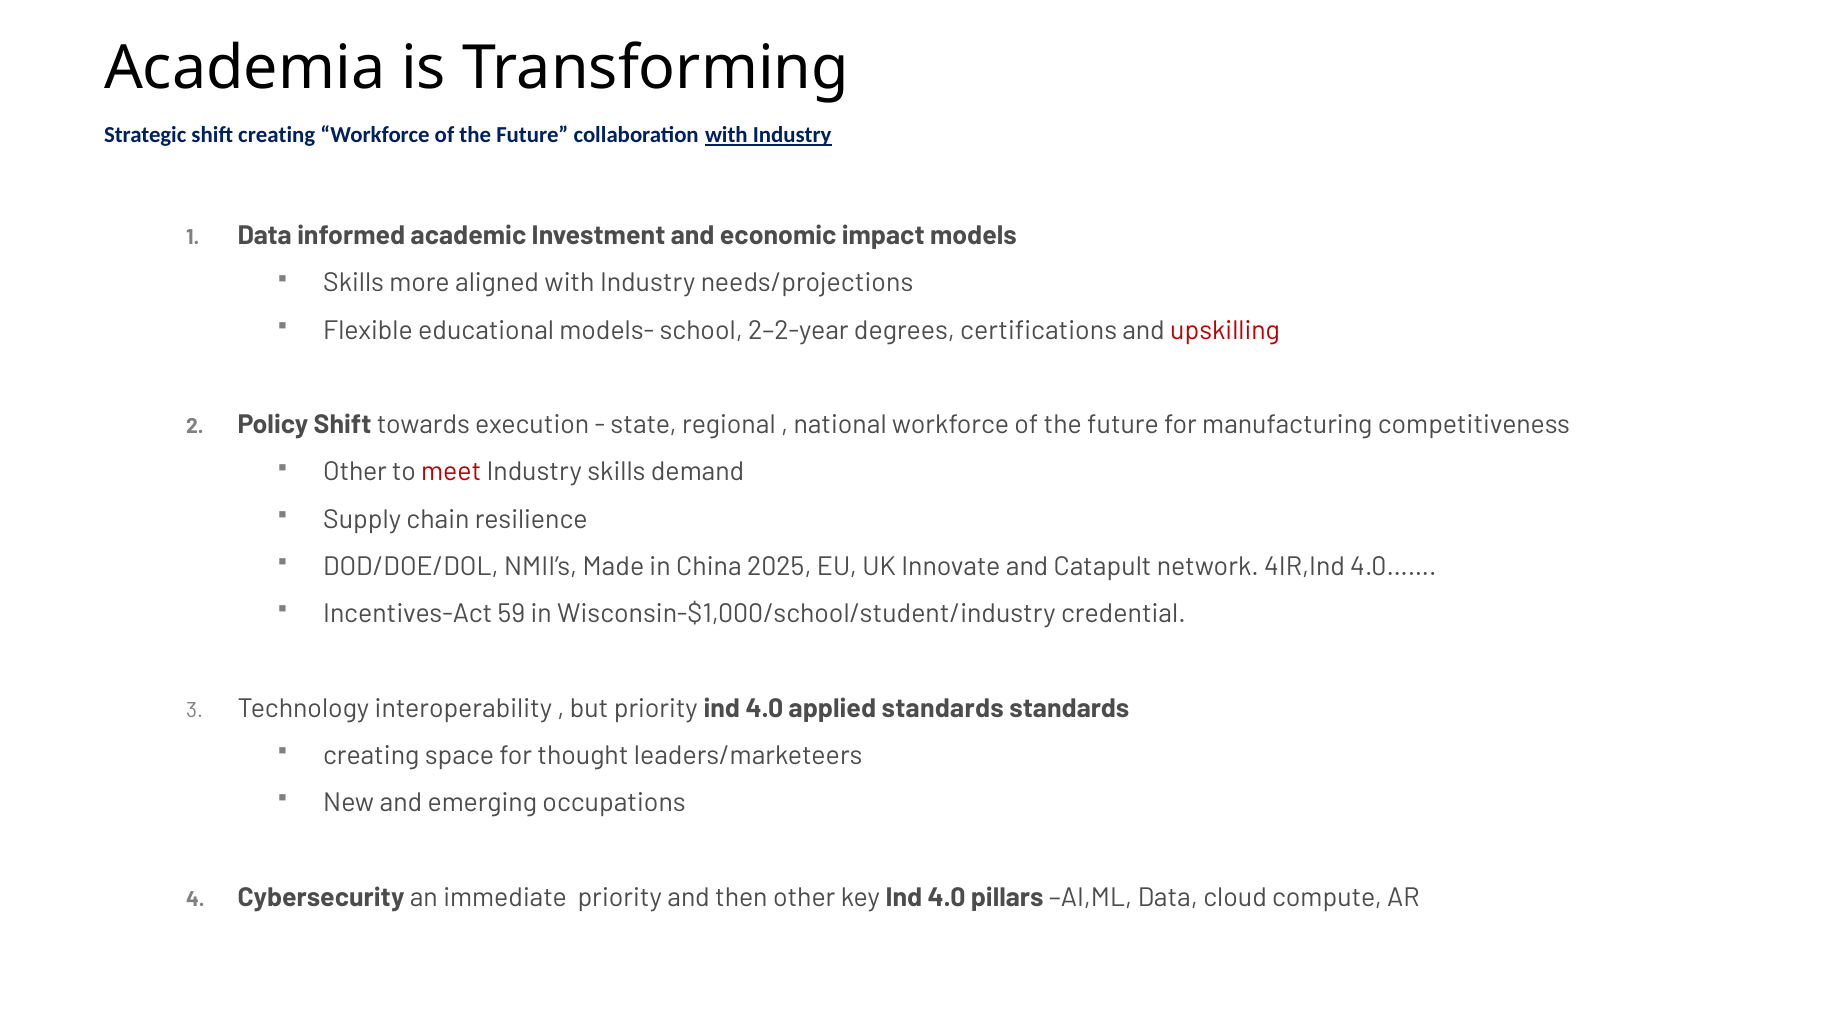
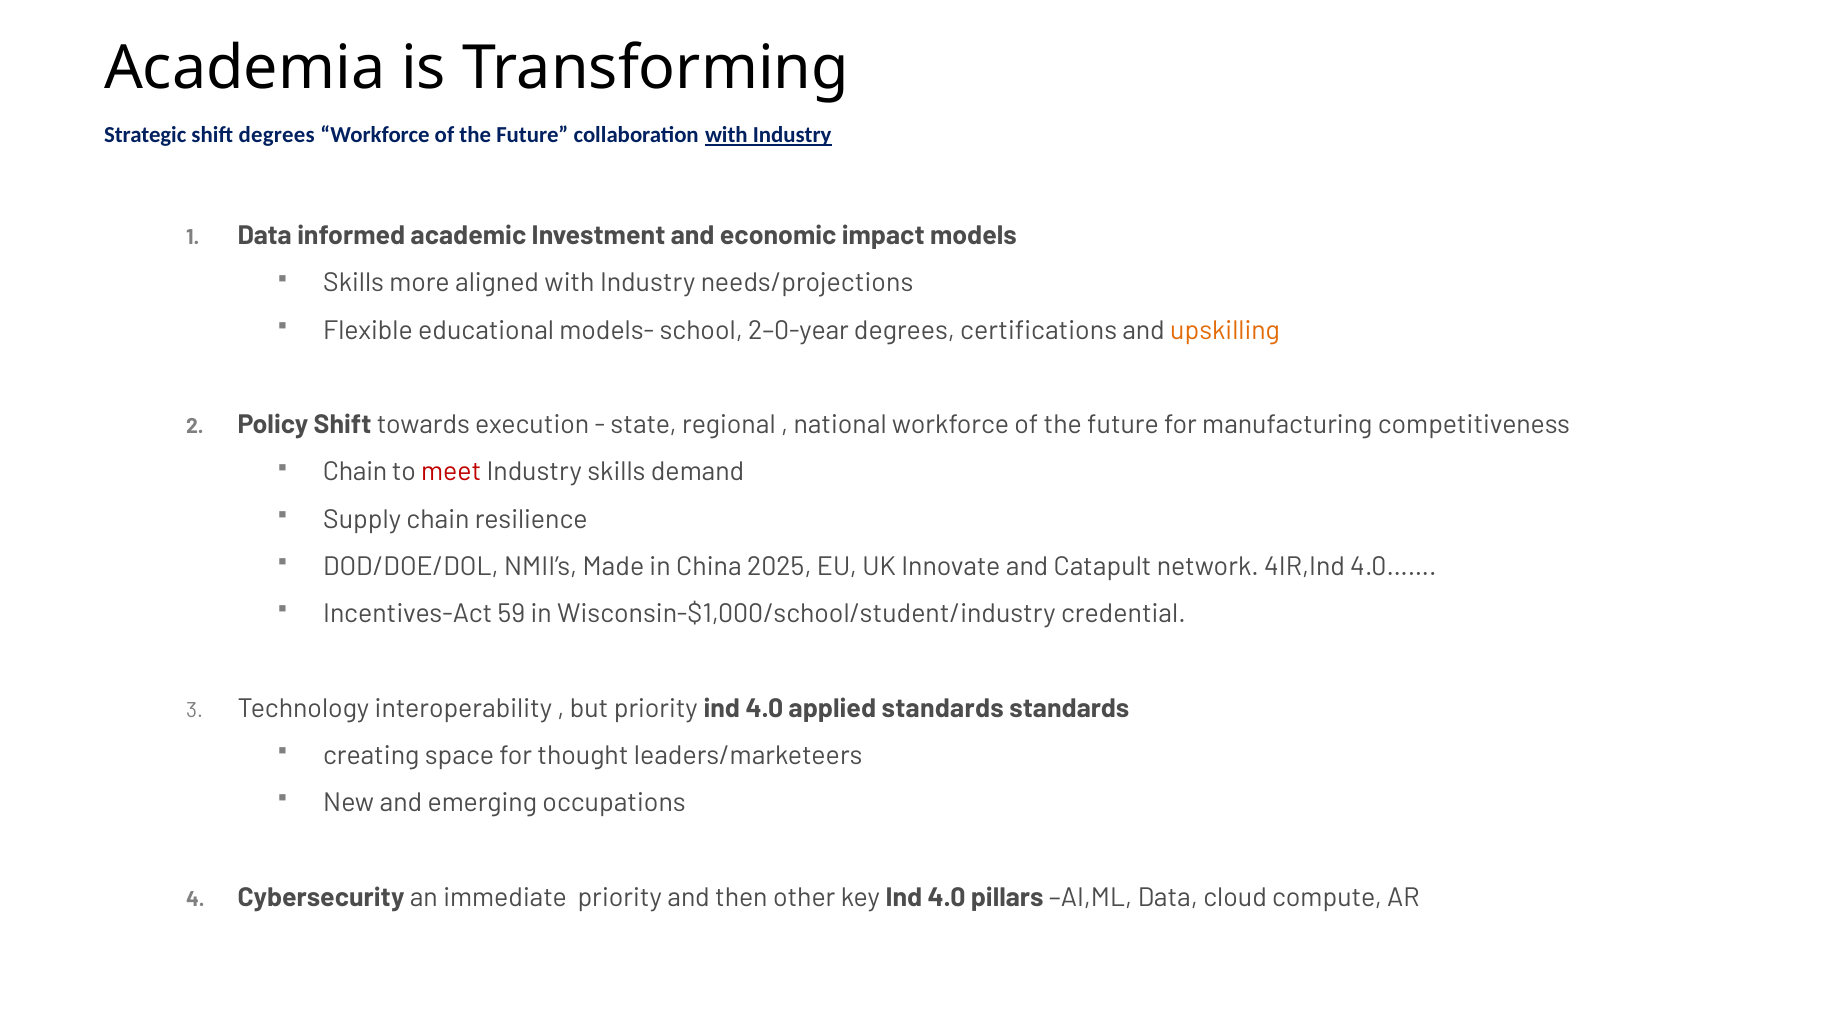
shift creating: creating -> degrees (277, 135)
2–2-year: 2–2-year -> 2–0-year (798, 330)
upskilling colour: red -> orange (1225, 330)
Other: Other -> Chain (355, 472)
